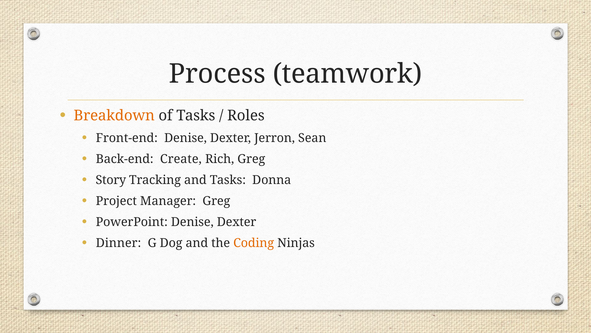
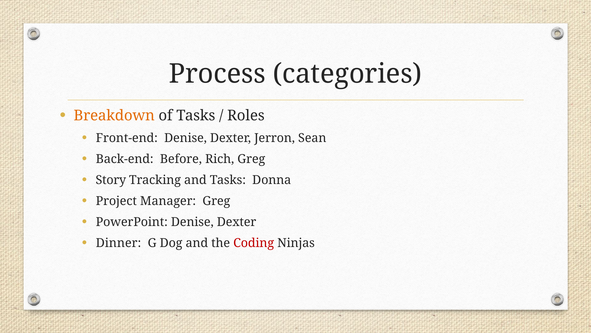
teamwork: teamwork -> categories (347, 74)
Create: Create -> Before (181, 159)
Coding colour: orange -> red (254, 243)
